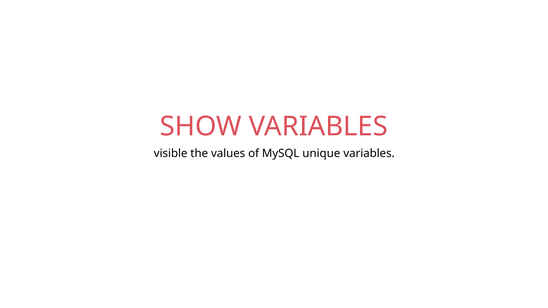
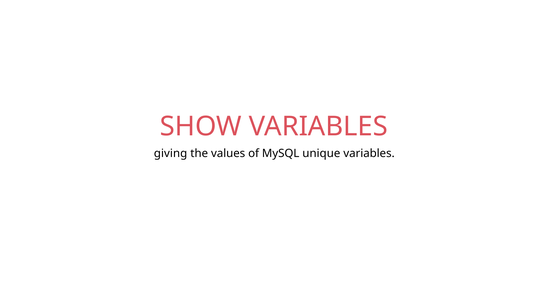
visible: visible -> giving (171, 154)
